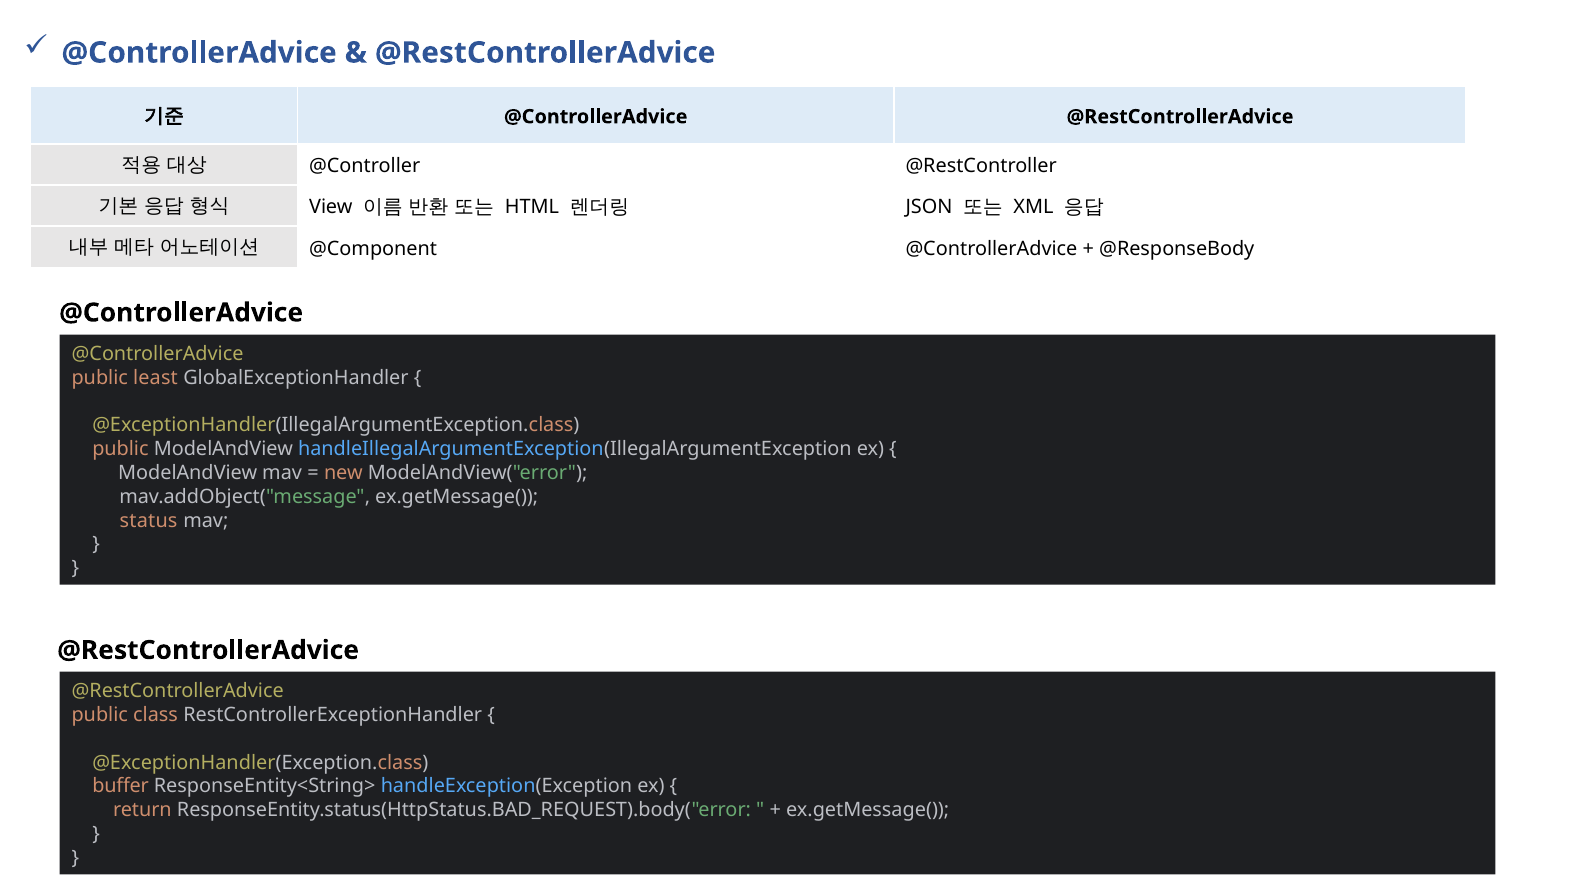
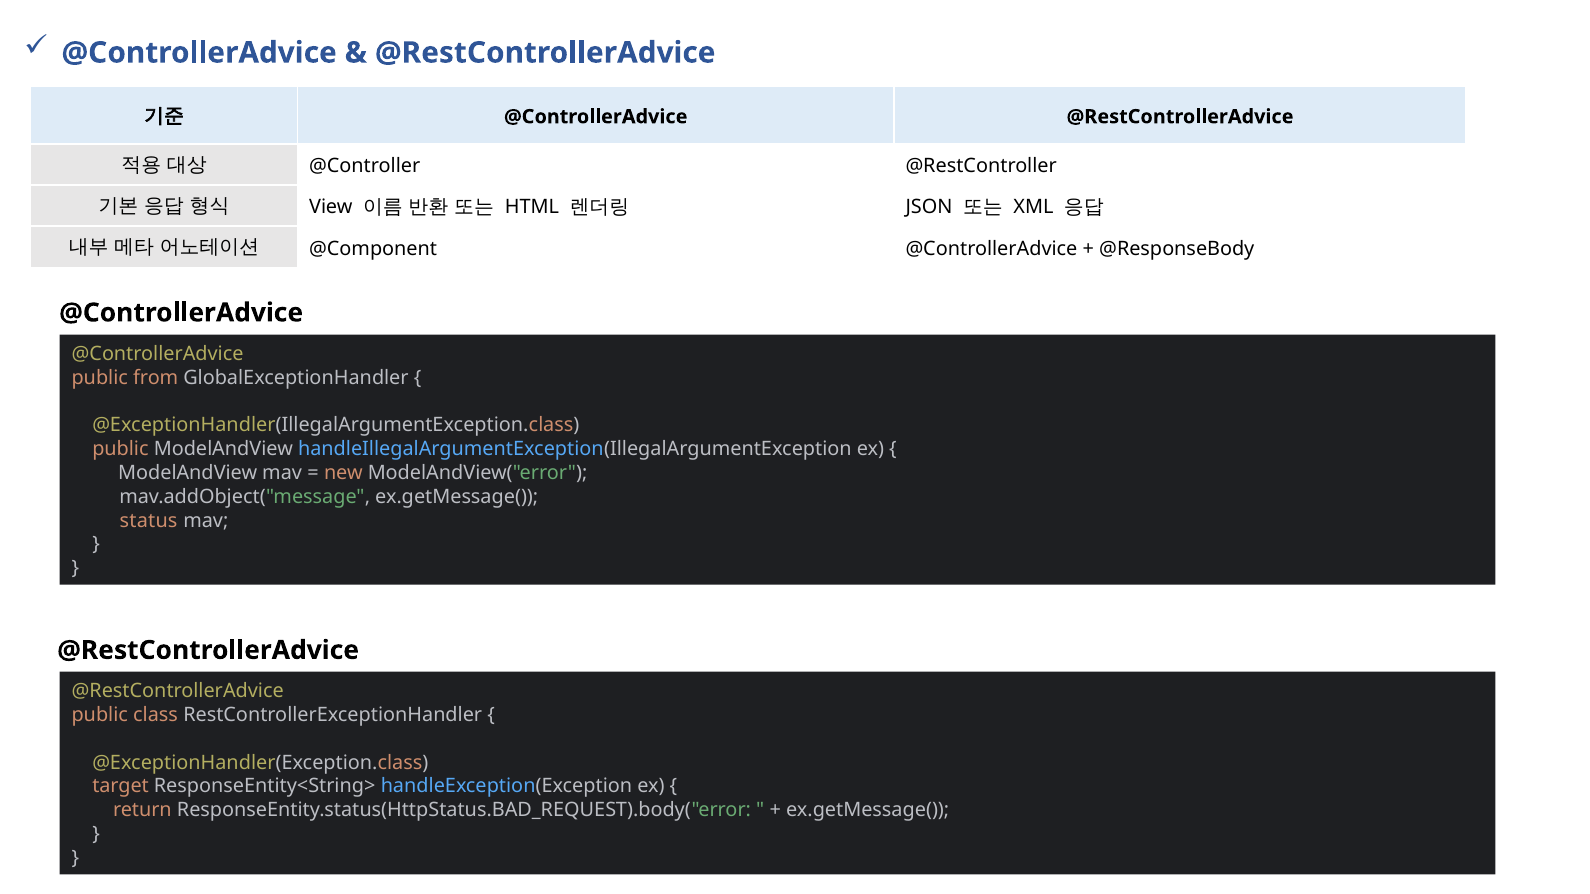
least: least -> from (156, 378)
buffer: buffer -> target (121, 787)
